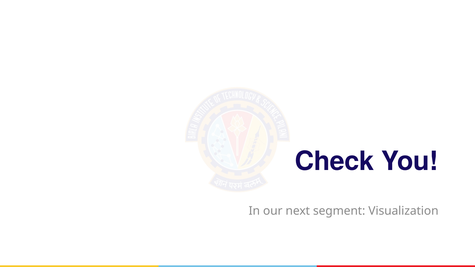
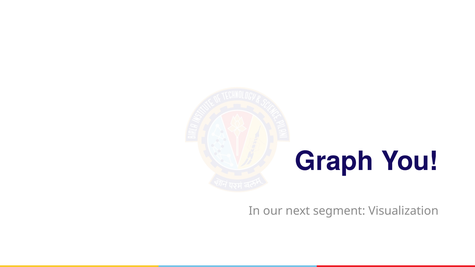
Check: Check -> Graph (334, 161)
